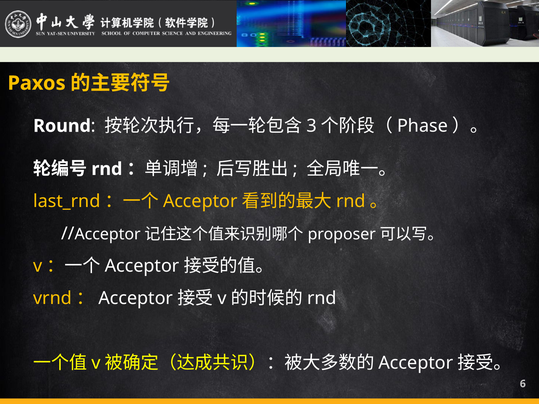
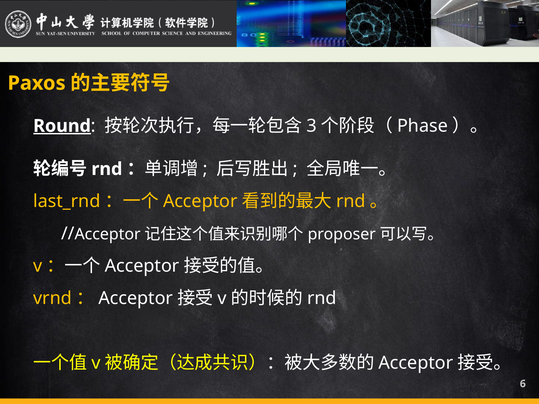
Round underline: none -> present (62, 126)
